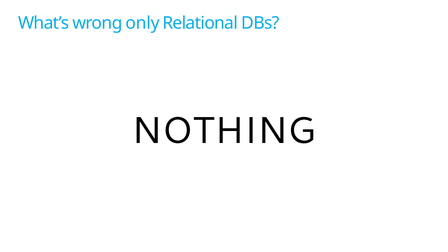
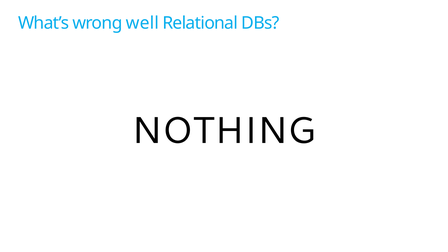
only: only -> well (142, 23)
